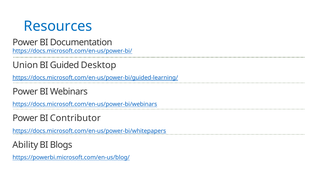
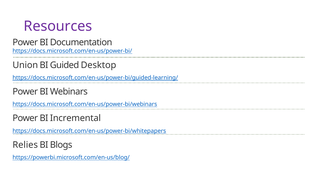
Resources colour: blue -> purple (58, 26)
Contributor: Contributor -> Incremental (75, 118)
Ability: Ability -> Relies (25, 145)
